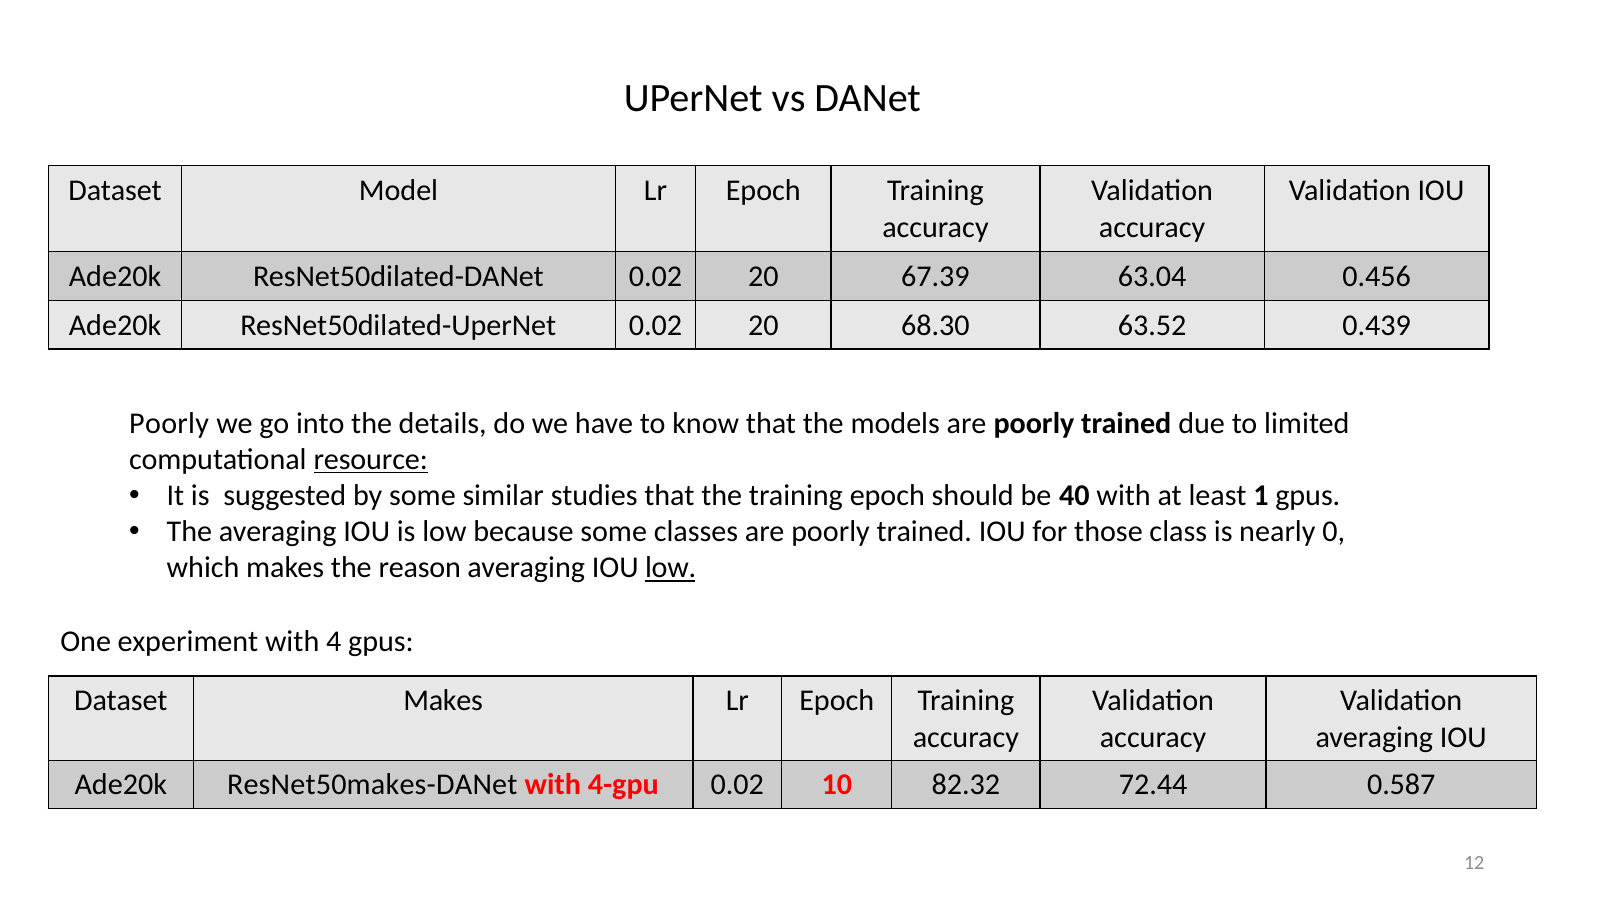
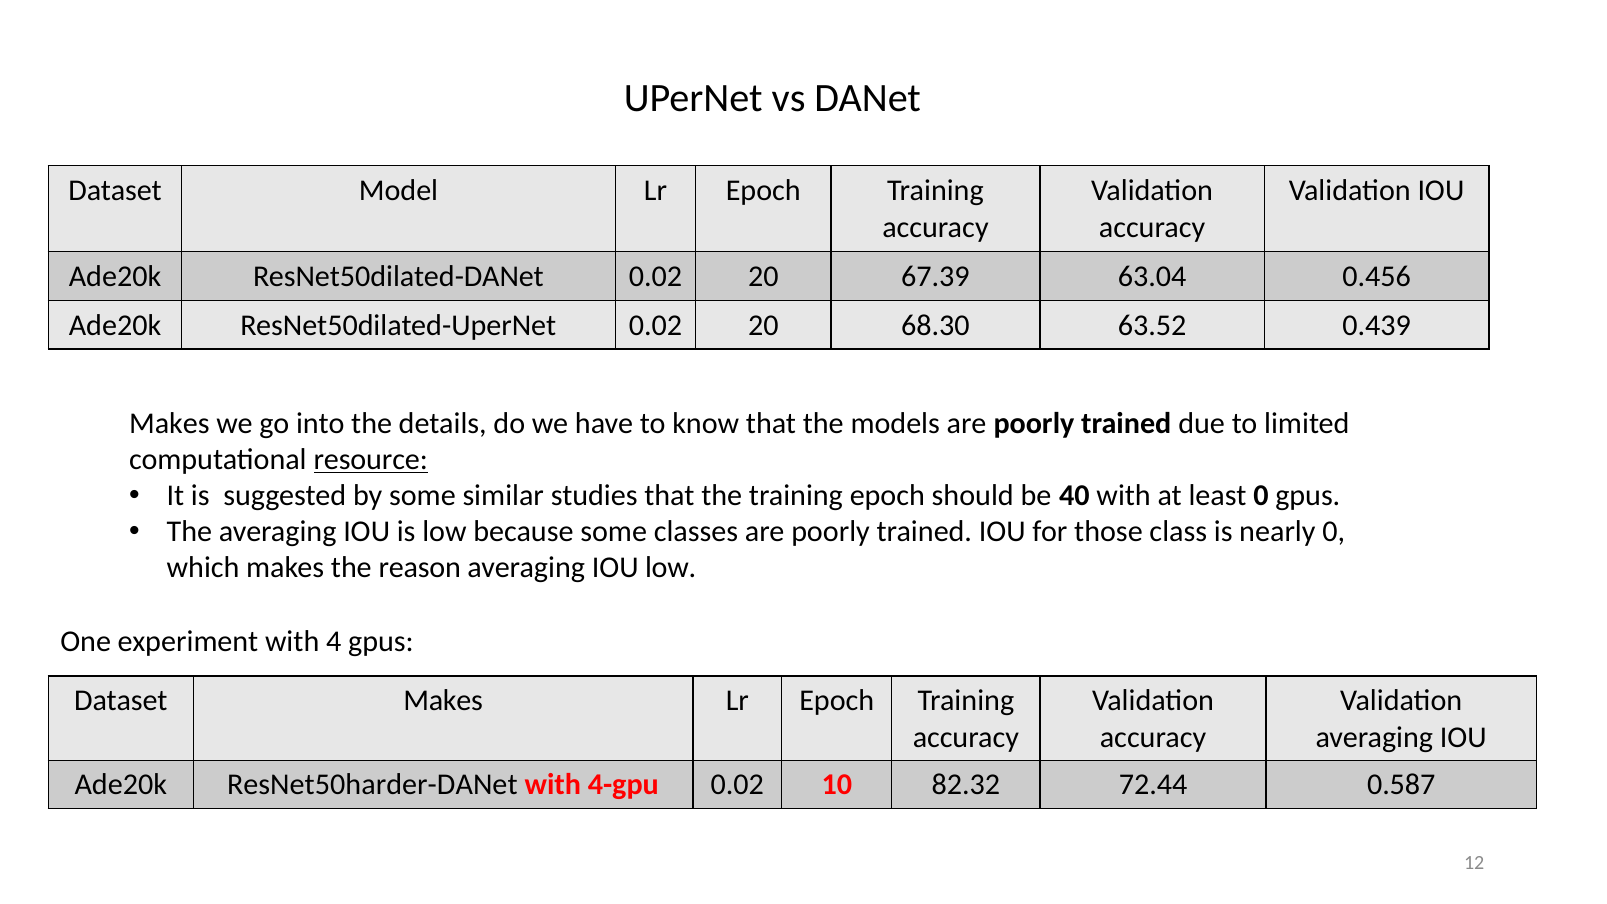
Poorly: Poorly -> Makes (169, 423)
least 1: 1 -> 0 (1261, 496)
low underline: present -> none (671, 568)
ResNet50makes-DANet: ResNet50makes-DANet -> ResNet50harder-DANet (372, 785)
